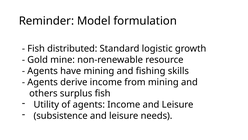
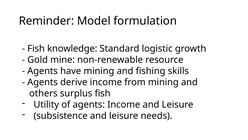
distributed: distributed -> knowledge (72, 49)
